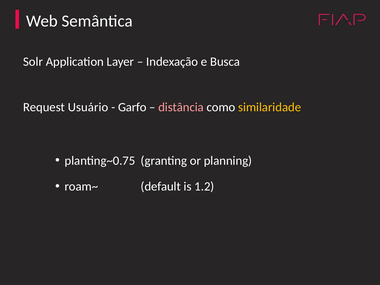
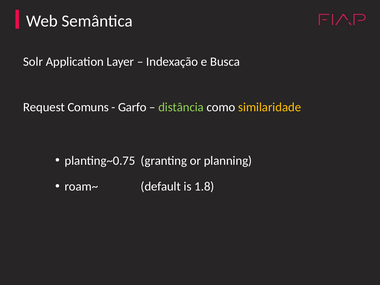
Usuário: Usuário -> Comuns (88, 107)
distância colour: pink -> light green (181, 107)
1.2: 1.2 -> 1.8 (204, 187)
